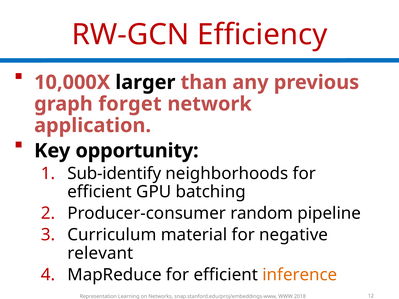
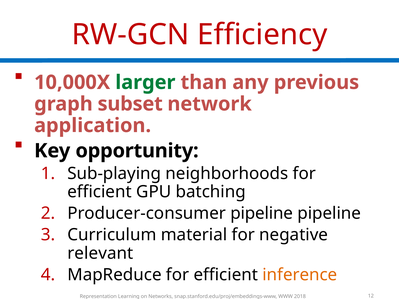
larger colour: black -> green (145, 82)
forget: forget -> subset (130, 104)
Sub-identify: Sub-identify -> Sub-playing (114, 174)
Producer-consumer random: random -> pipeline (262, 214)
